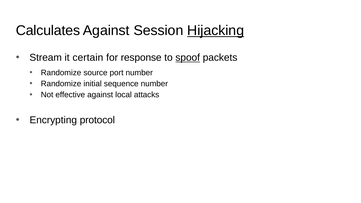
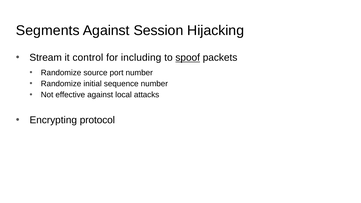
Calculates: Calculates -> Segments (48, 31)
Hijacking underline: present -> none (216, 31)
certain: certain -> control (88, 58)
response: response -> including (141, 58)
